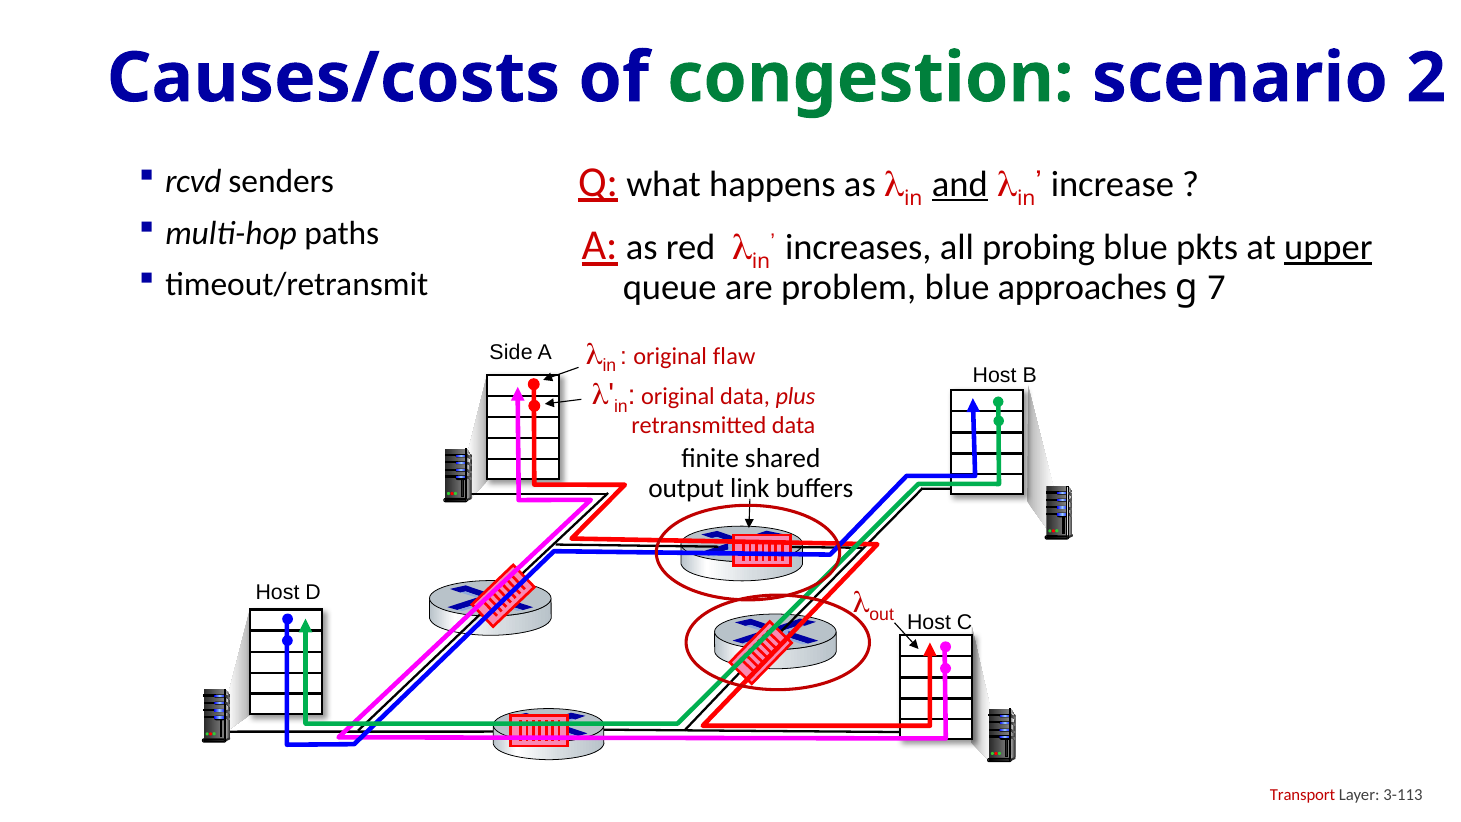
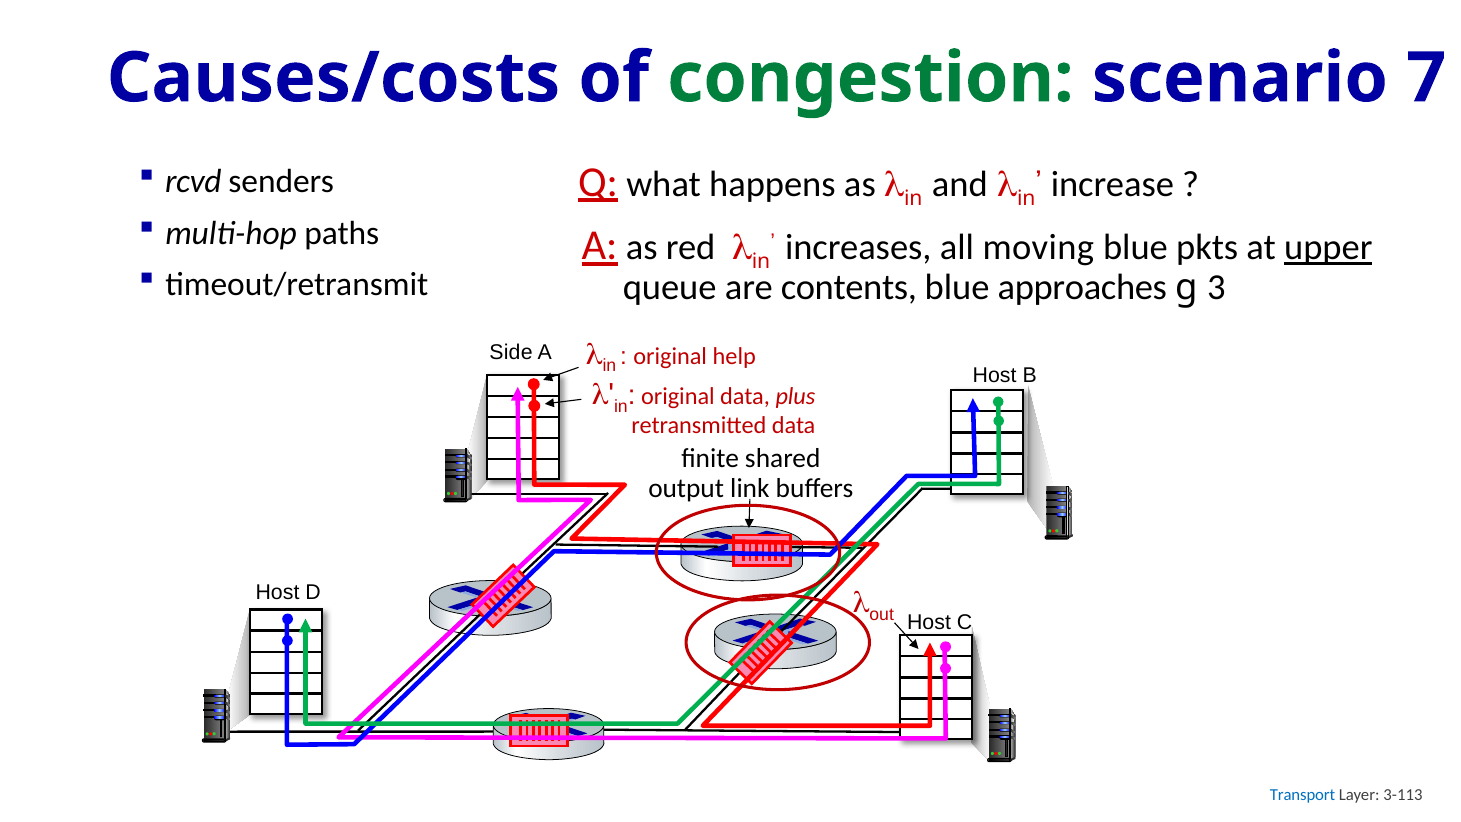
2: 2 -> 7 (1426, 78)
and underline: present -> none (960, 184)
probing: probing -> moving (1038, 248)
problem: problem -> contents (849, 287)
7: 7 -> 3 (1216, 287)
flaw: flaw -> help (734, 356)
Transport colour: red -> blue (1302, 795)
